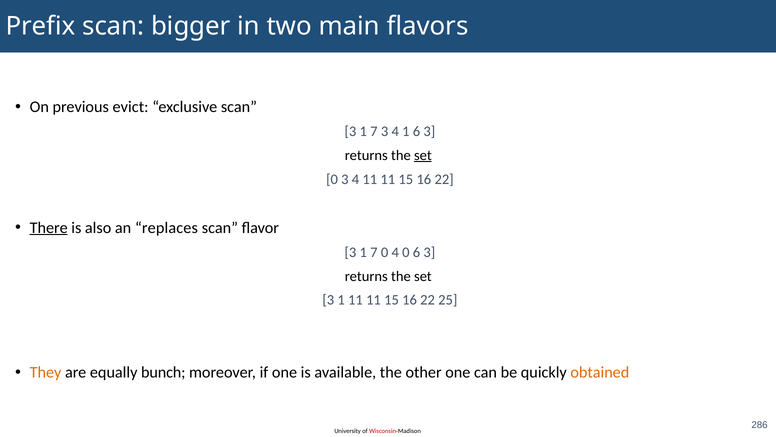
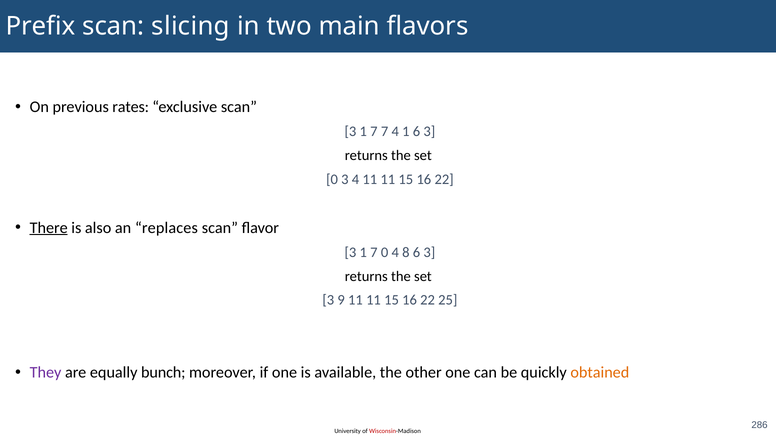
bigger: bigger -> slicing (191, 26)
evict: evict -> rates (131, 107)
7 3: 3 -> 7 (385, 131)
set underline: present -> none (423, 155)
4 0: 0 -> 8 (406, 252)
1: 1 -> 9 (341, 300)
They colour: orange -> purple (46, 372)
